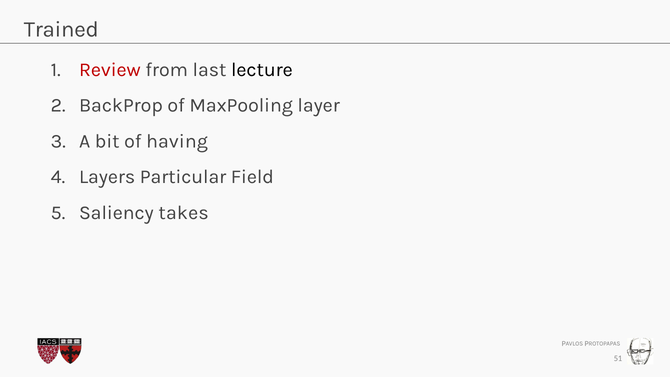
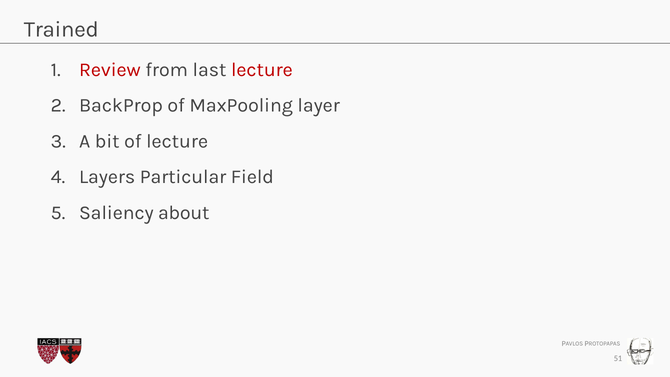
lecture colour: black -> red (262, 70)
of having: having -> lecture (177, 141)
takes: takes -> about (184, 213)
